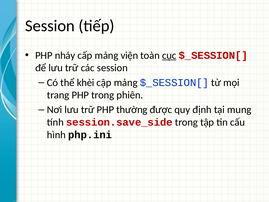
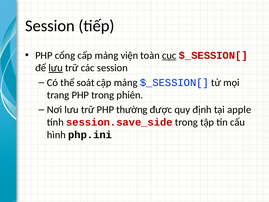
nháy: nháy -> cổng (65, 55)
lưu underline: none -> present (56, 68)
khèi: khèi -> soát (86, 82)
mung: mung -> apple (239, 110)
